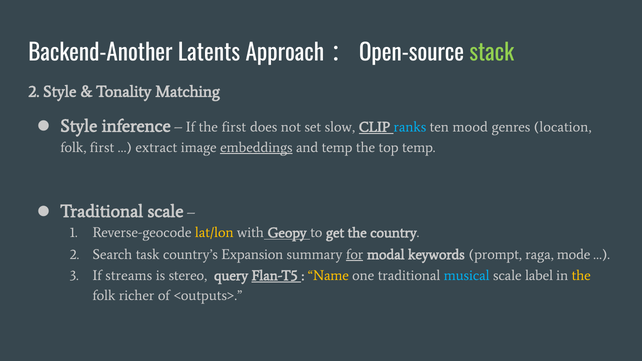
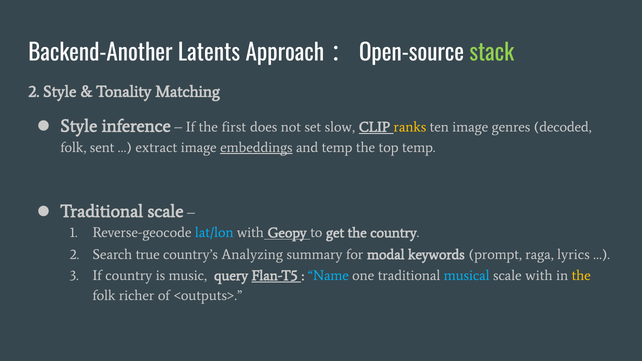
ranks colour: light blue -> yellow (410, 127)
ten mood: mood -> image (470, 127)
location: location -> decoded (563, 127)
folk first: first -> sent (102, 147)
lat/lon colour: yellow -> light blue (214, 233)
task: task -> true (148, 255)
Expansion: Expansion -> Analyzing (252, 255)
for underline: present -> none (355, 255)
mode: mode -> lyrics (573, 255)
If streams: streams -> country (129, 276)
stereo: stereo -> music (188, 276)
Name colour: yellow -> light blue (328, 276)
scale label: label -> with (539, 276)
